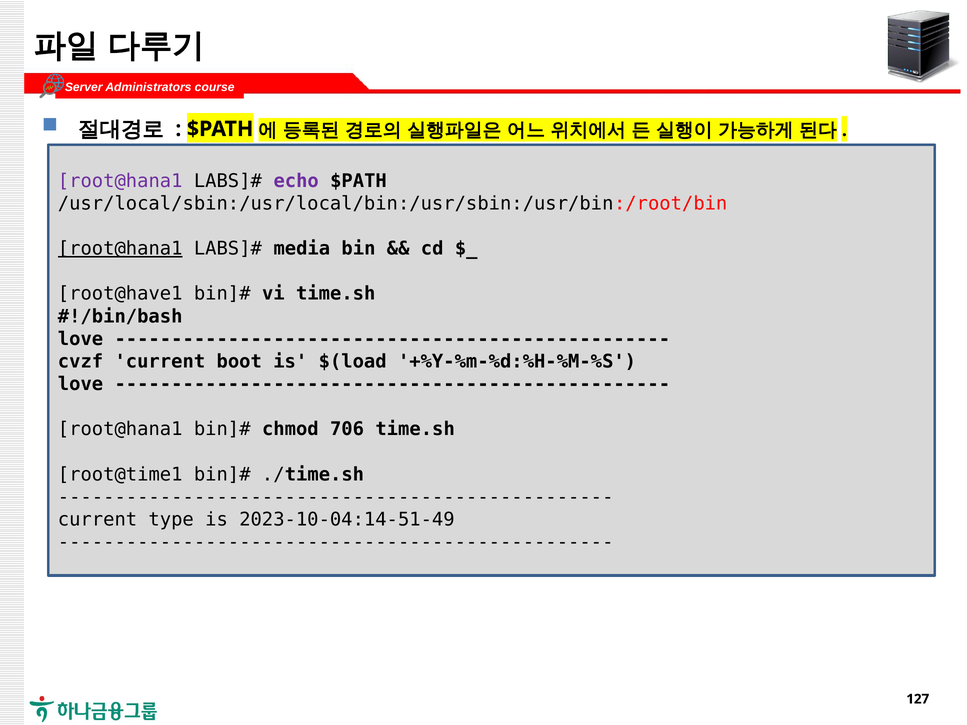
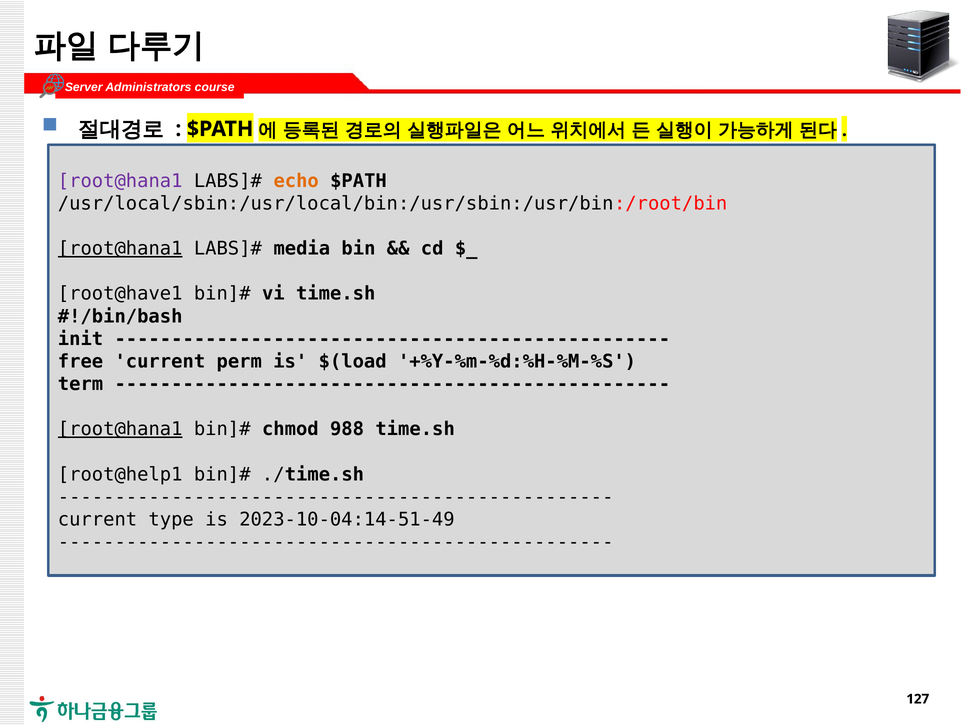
echo colour: purple -> orange (296, 181)
love: love -> init (81, 339)
cvzf: cvzf -> free (81, 362)
boot: boot -> perm (239, 362)
love: love -> term (81, 384)
root@hana1 underline: none -> present (120, 429)
706: 706 -> 988 (347, 429)
root@time1: root@time1 -> root@help1 (120, 474)
